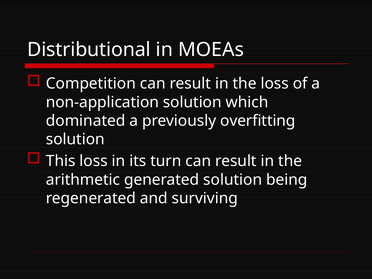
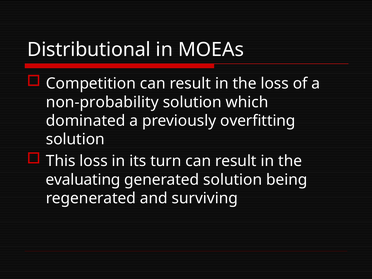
non-application: non-application -> non-probability (102, 102)
arithmetic: arithmetic -> evaluating (83, 180)
